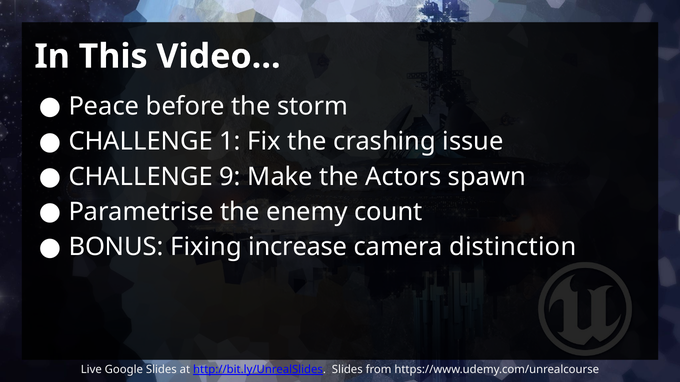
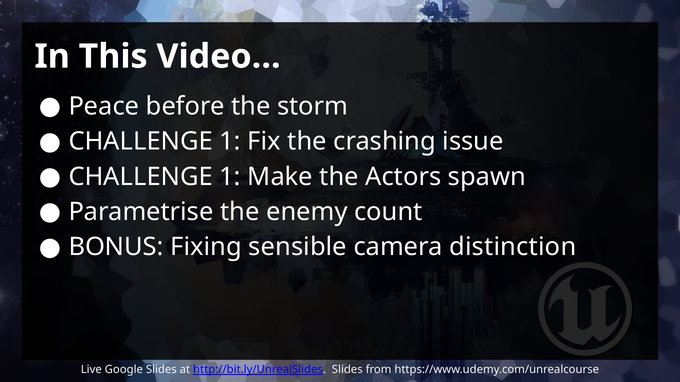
9: 9 -> 1 (230, 177)
increase: increase -> sensible (298, 247)
